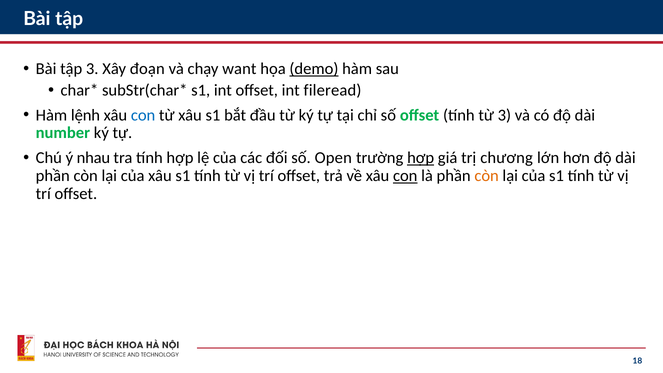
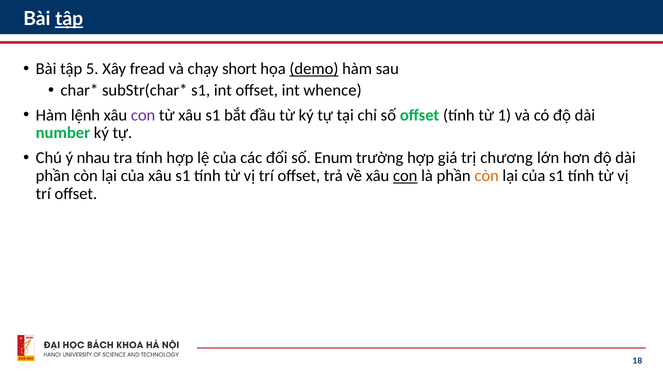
tập underline: none -> present (69, 19)
tập 3: 3 -> 5 (92, 69)
đoạn: đoạn -> fread (147, 69)
want: want -> short (239, 69)
fileread: fileread -> whence (333, 90)
con colour: blue -> purple (143, 115)
từ 3: 3 -> 1 (504, 115)
Open: Open -> Enum (333, 158)
hợp underline: present -> none (421, 158)
